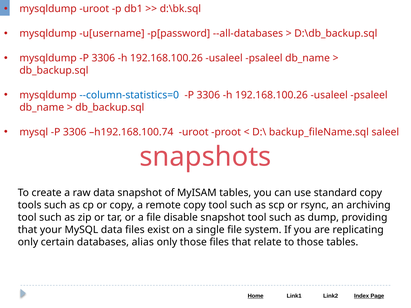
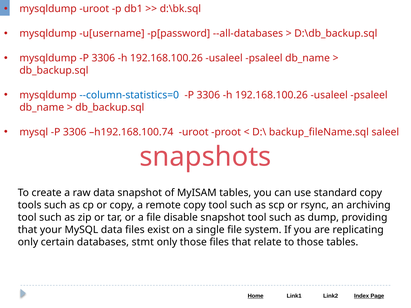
alias: alias -> stmt (143, 242)
